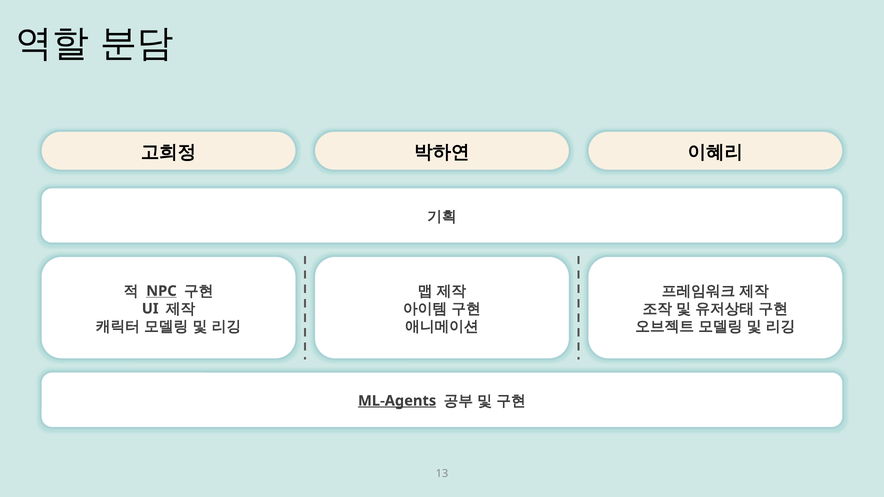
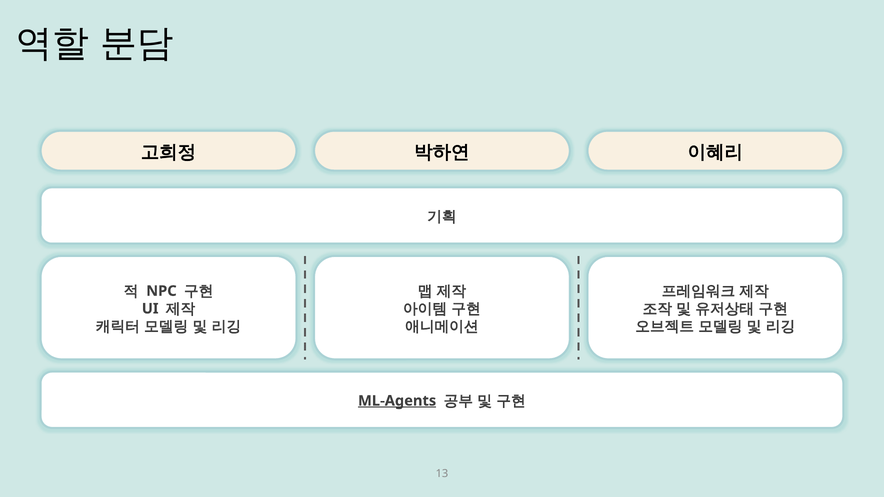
NPC underline: present -> none (161, 291)
